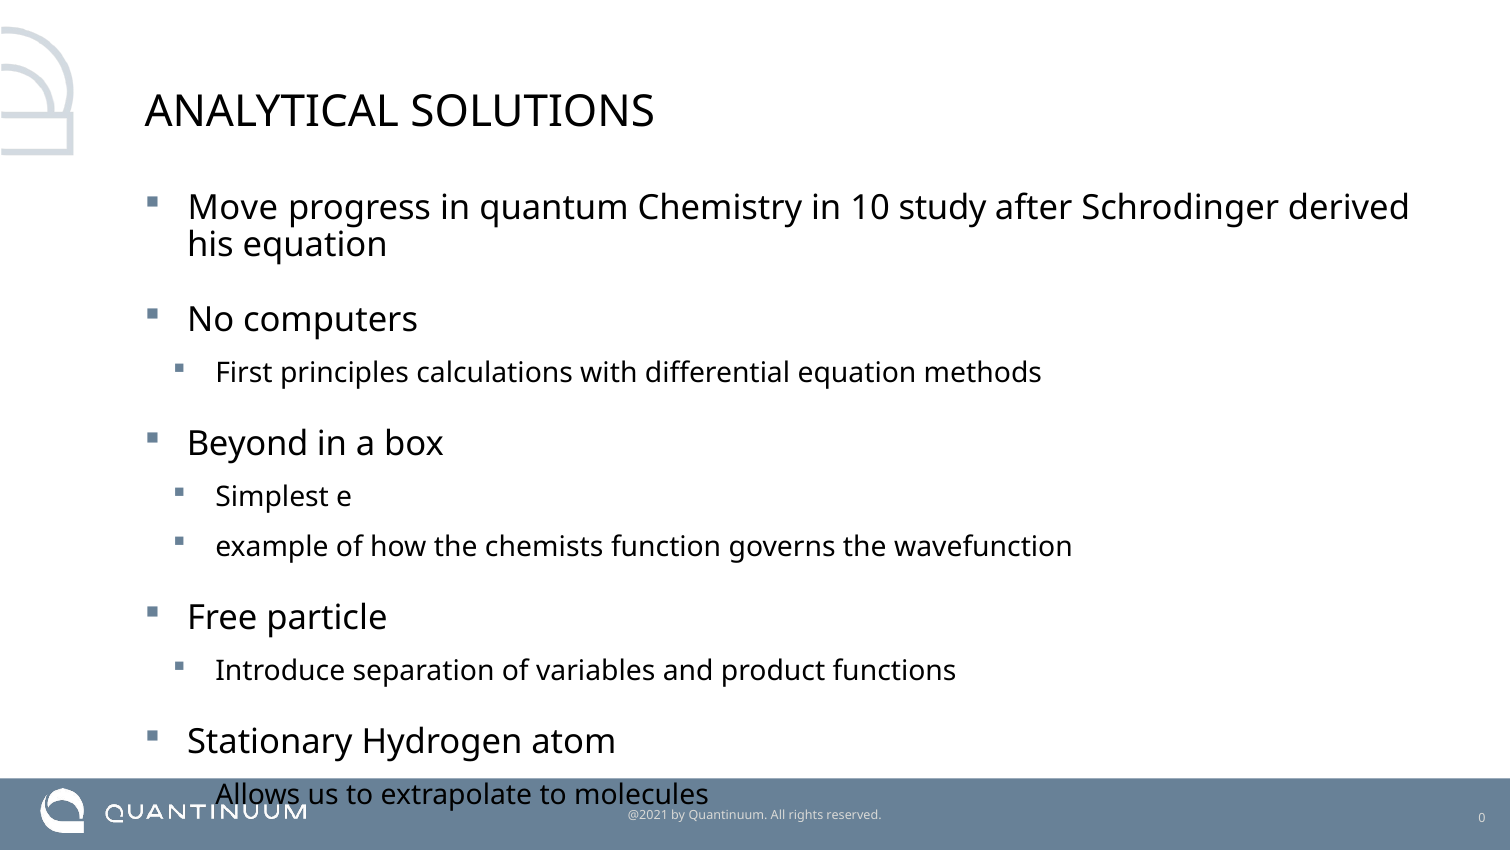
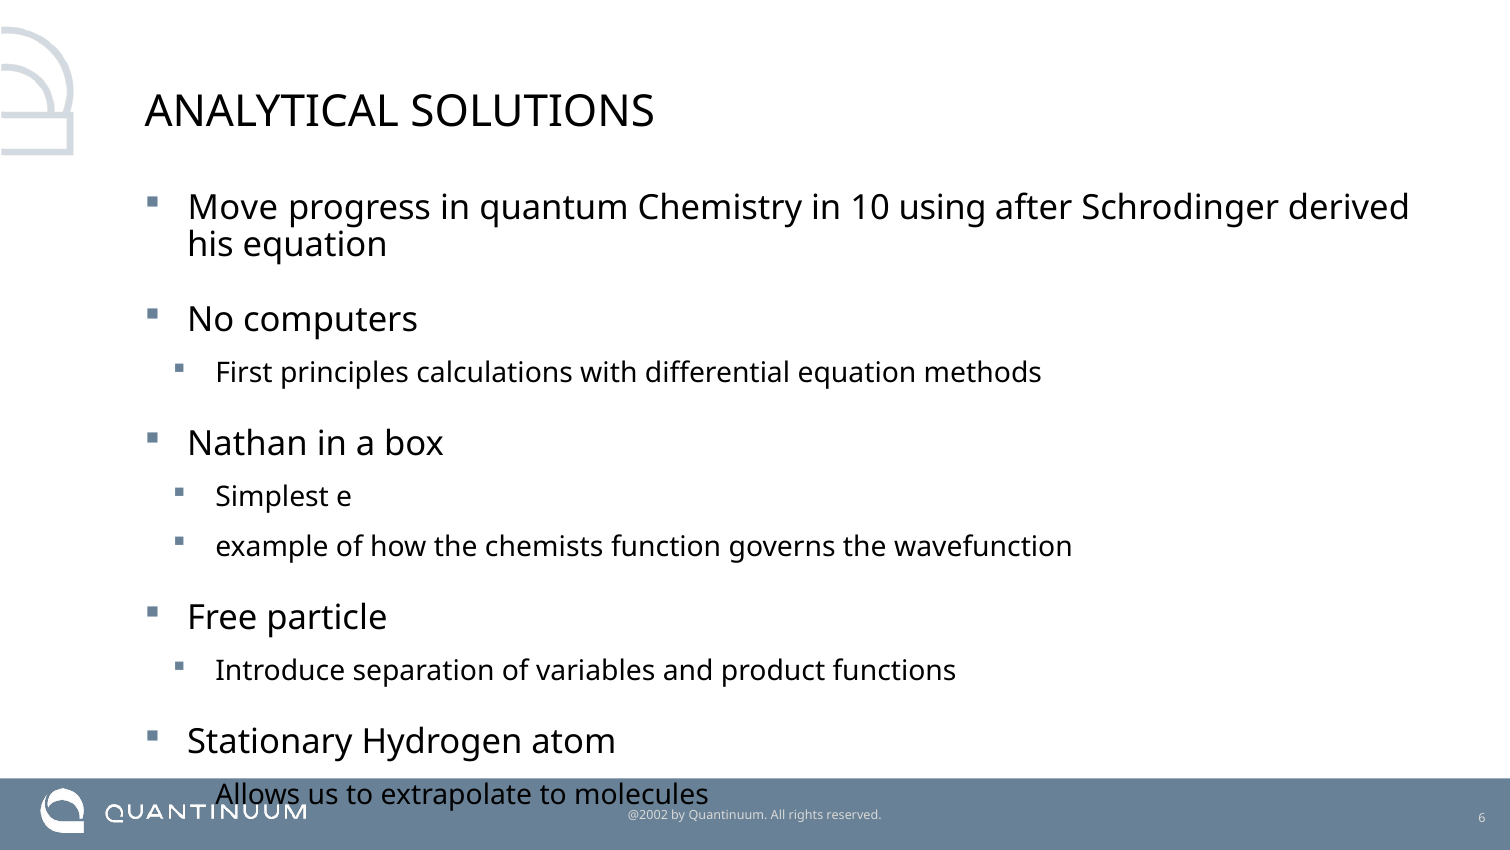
study: study -> using (943, 208)
Beyond: Beyond -> Nathan (247, 444)
@2021: @2021 -> @2002 (648, 815)
0: 0 -> 6 (1482, 818)
